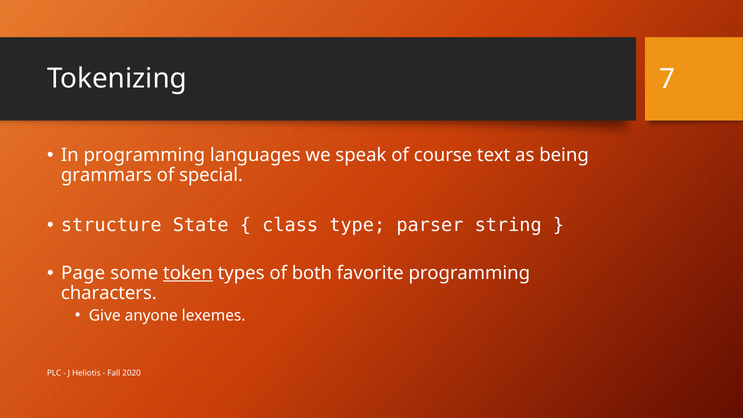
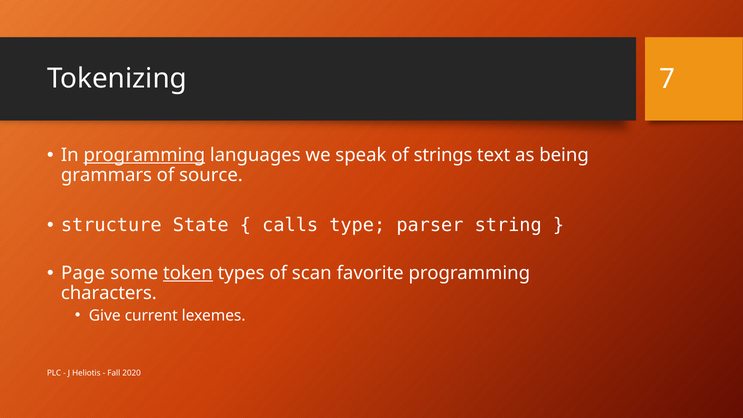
programming underline: none -> present (144, 155)
course: course -> strings (443, 155)
special: special -> source (211, 175)
class: class -> calls (290, 225)
both: both -> scan (312, 273)
anyone: anyone -> current (151, 315)
